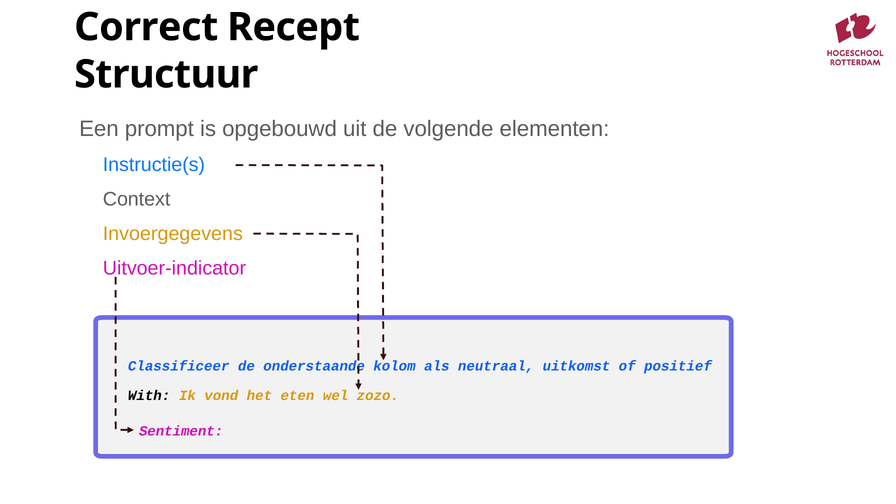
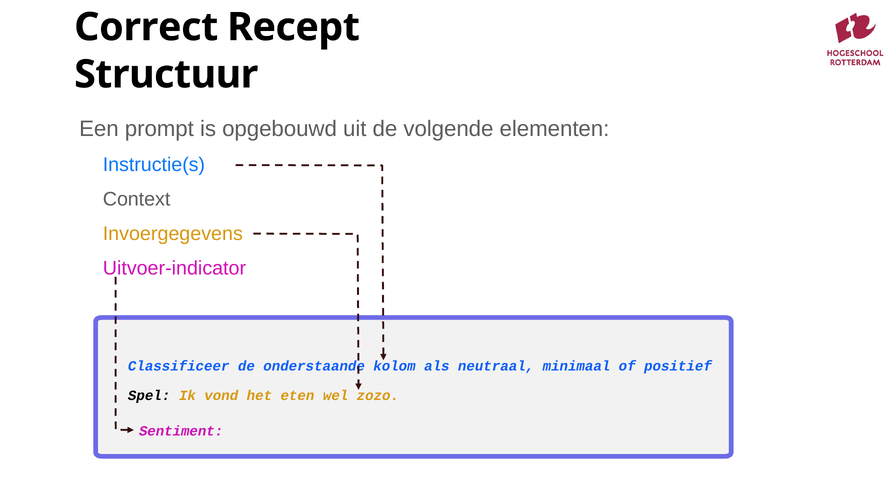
uitkomst: uitkomst -> minimaal (576, 366)
With: With -> Spel (149, 395)
